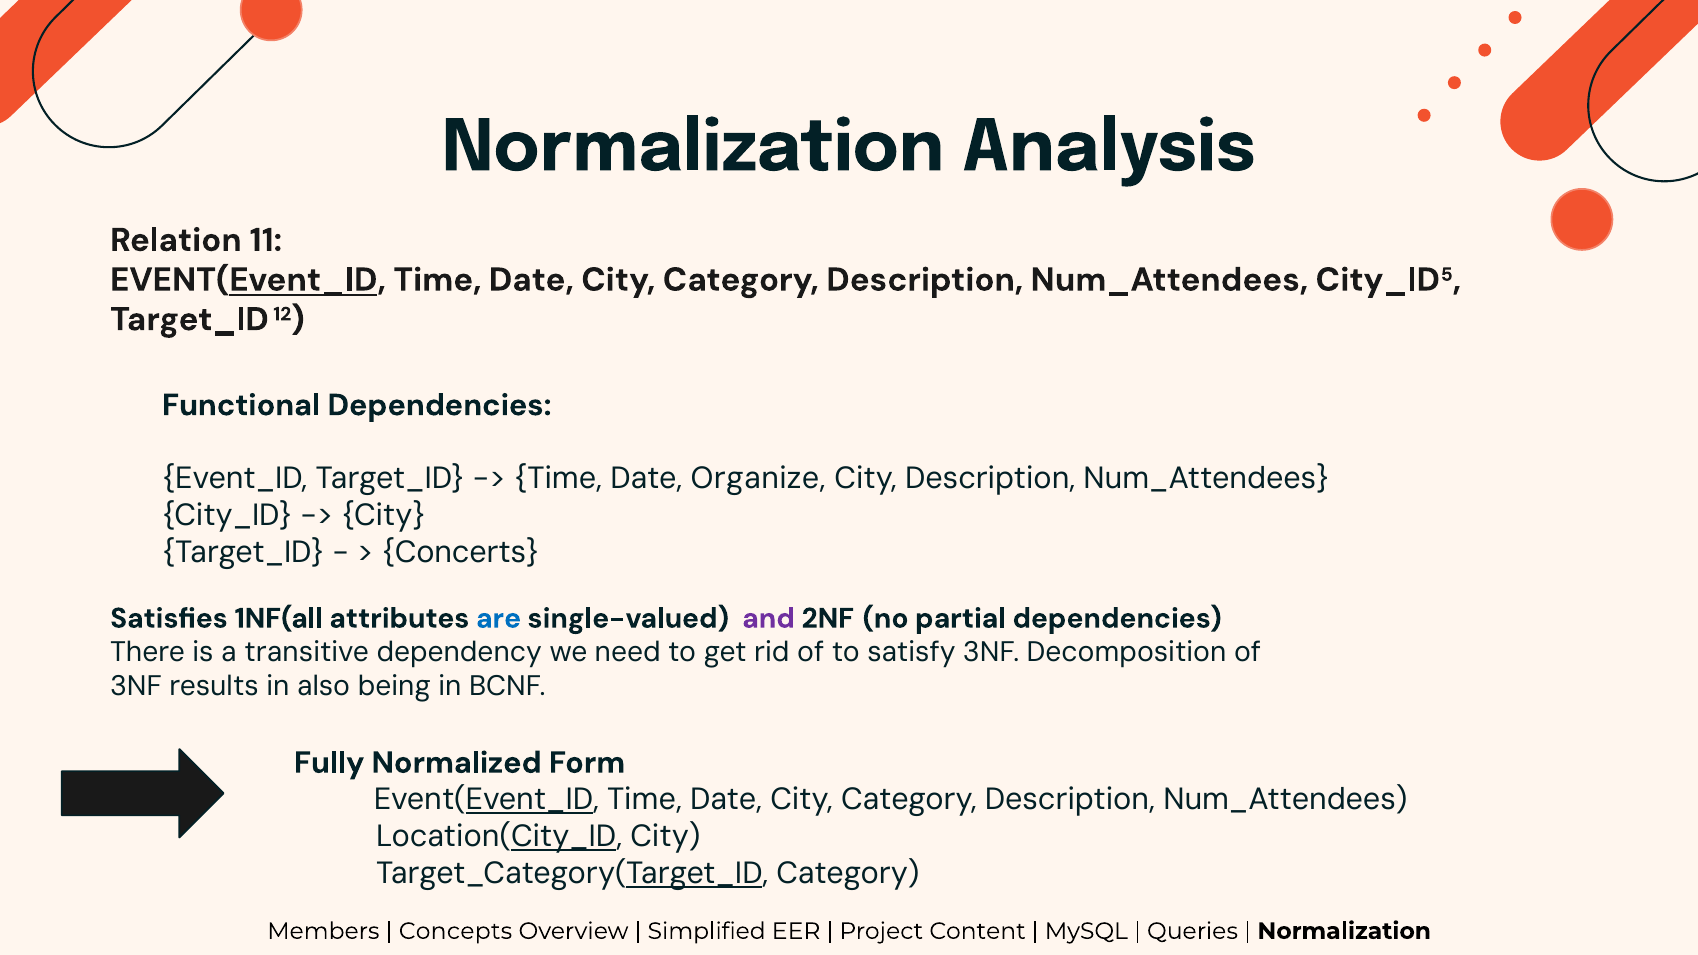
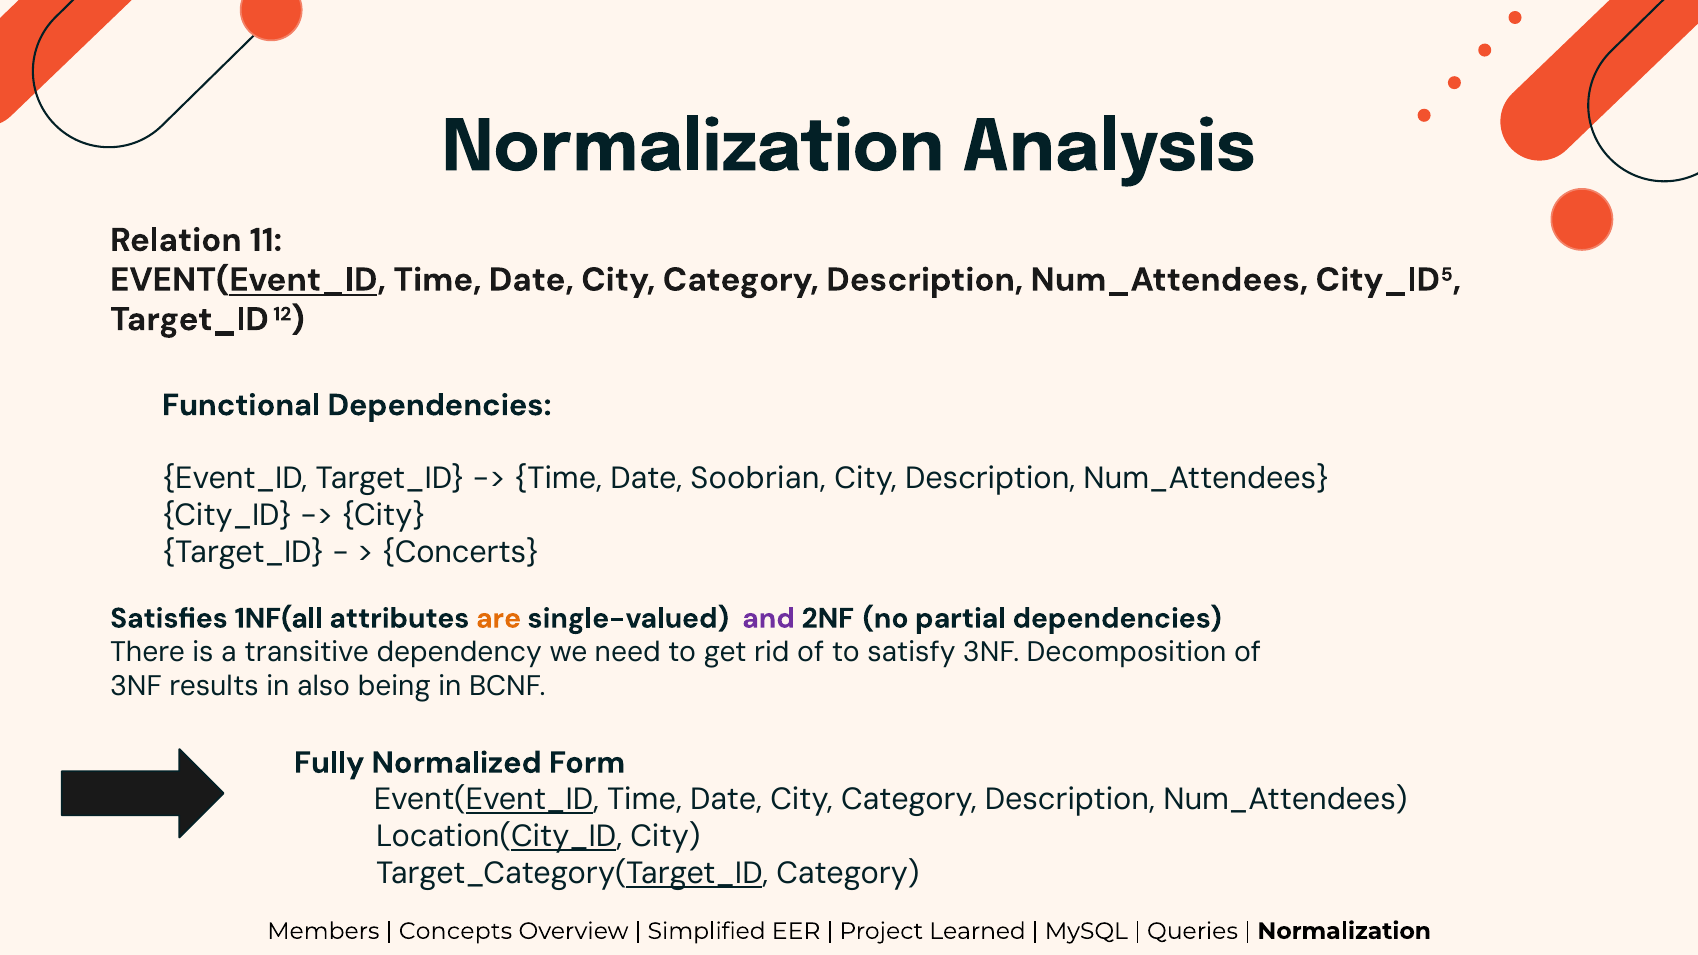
Organize: Organize -> Soobrian (758, 479)
are colour: blue -> orange (499, 618)
Content: Content -> Learned (978, 931)
